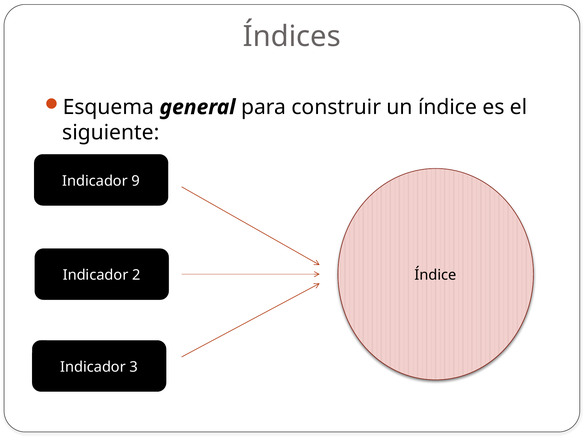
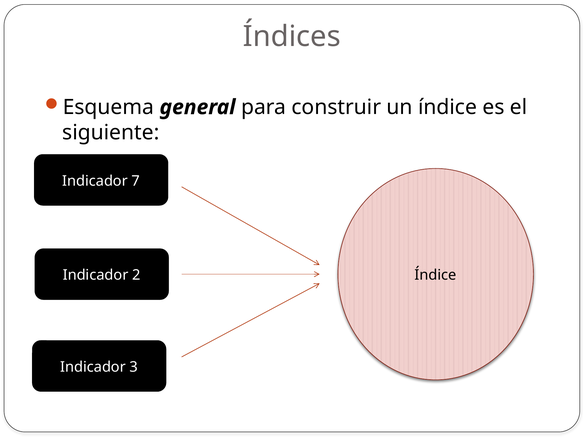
9: 9 -> 7 (136, 181)
